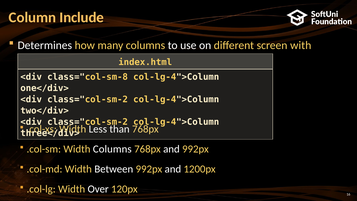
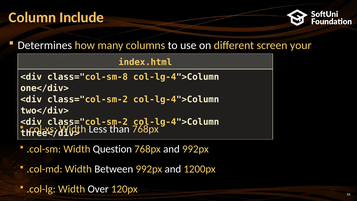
with: with -> your (301, 45)
Width Columns: Columns -> Question (112, 149)
